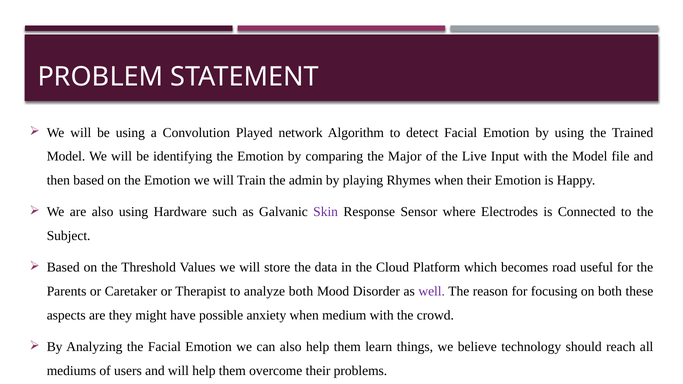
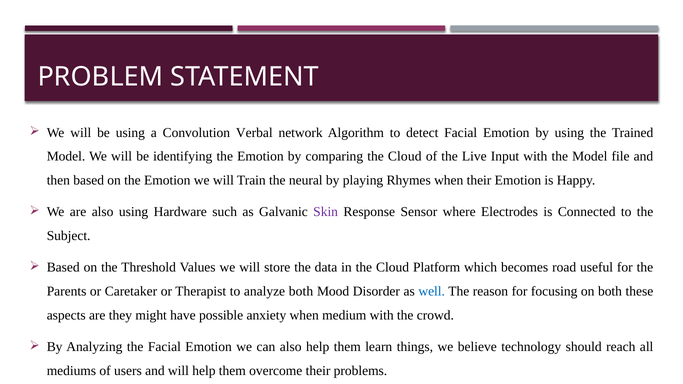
Played: Played -> Verbal (254, 133)
comparing the Major: Major -> Cloud (405, 157)
admin: admin -> neural (306, 180)
well colour: purple -> blue (432, 291)
